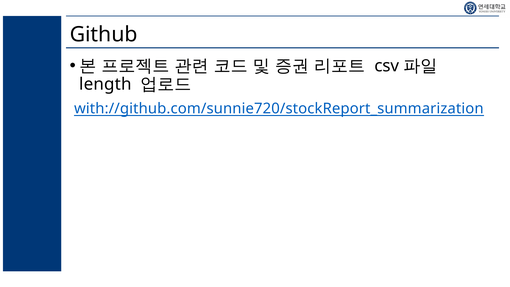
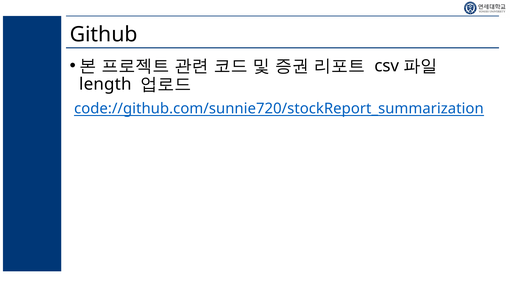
with://github.com/sunnie720/stockReport_summarization: with://github.com/sunnie720/stockReport_summarization -> code://github.com/sunnie720/stockReport_summarization (279, 109)
